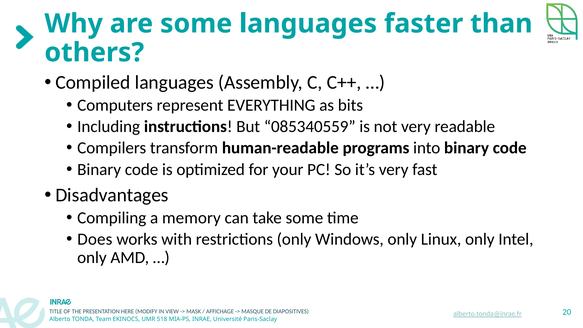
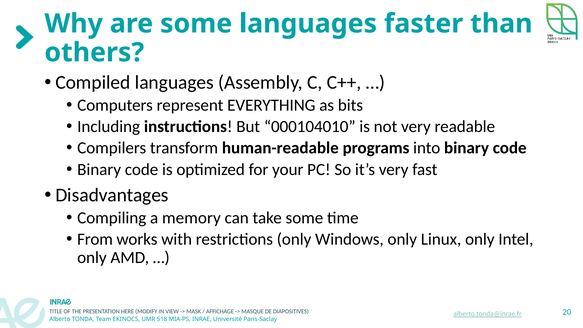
085340559: 085340559 -> 000104010 (310, 127)
Does: Does -> From (95, 239)
